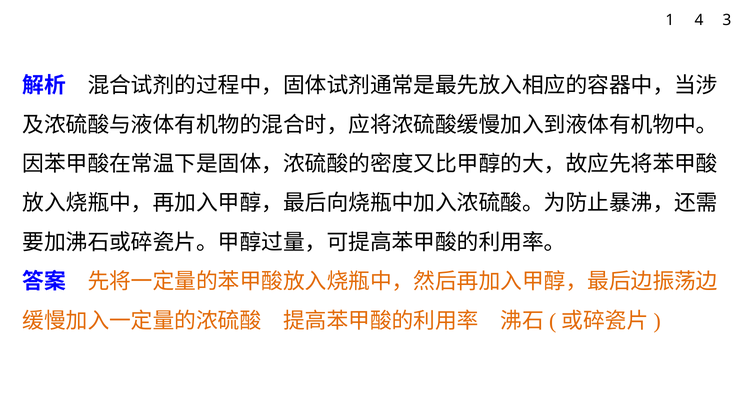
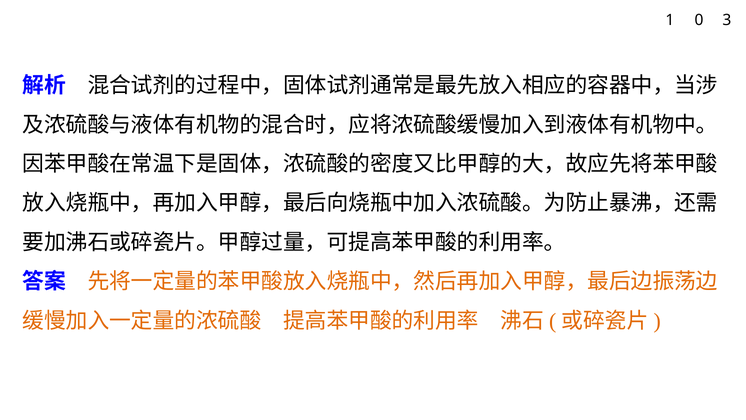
4: 4 -> 0 (699, 20)
